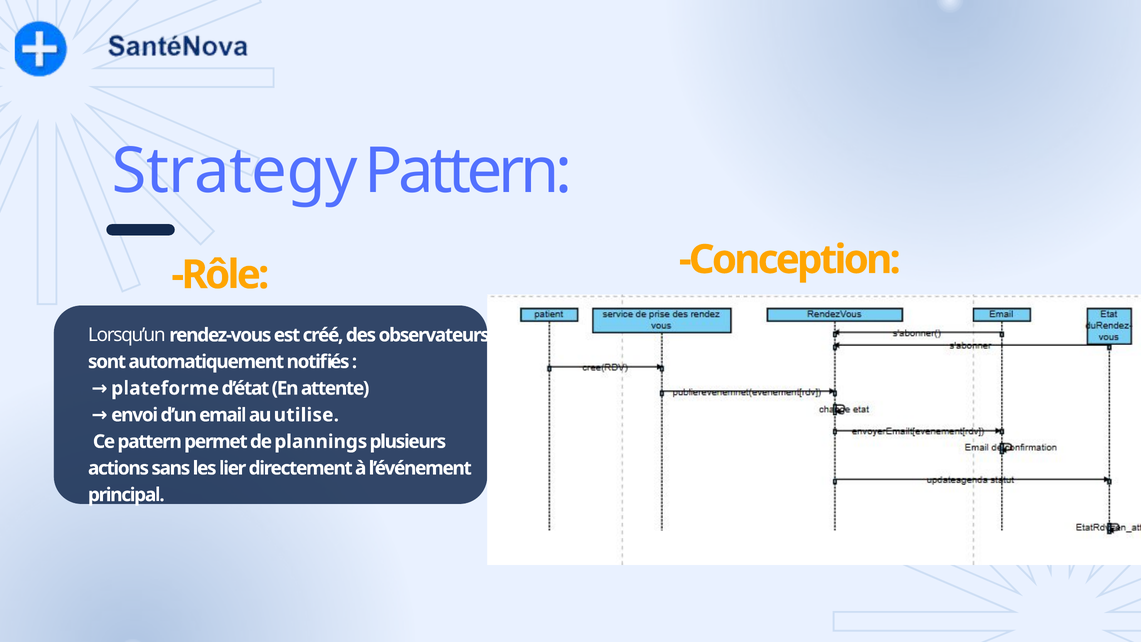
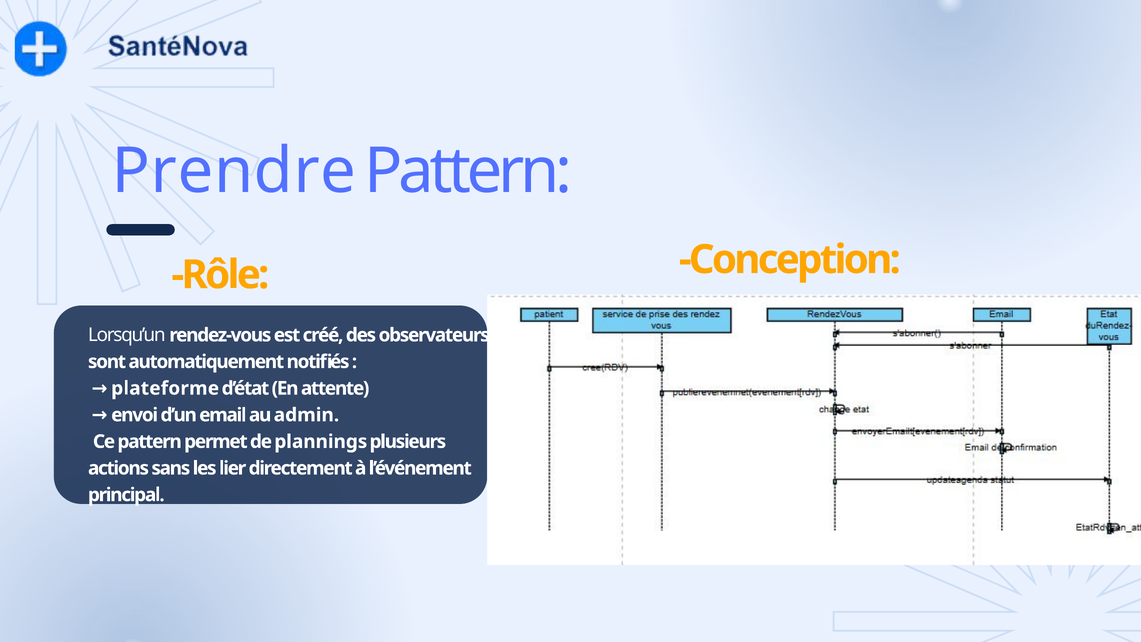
Strategy: Strategy -> Prendre (234, 171)
utilise: utilise -> admin (306, 415)
